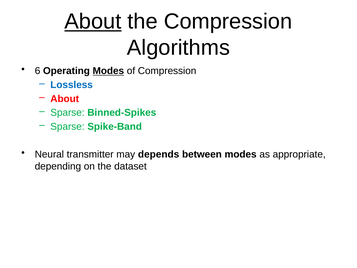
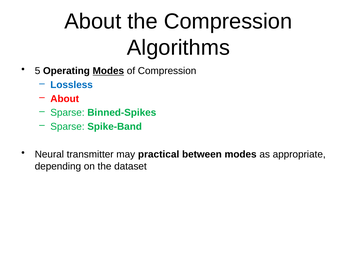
About underline: present -> none (93, 21)
6: 6 -> 5 (38, 71)
depends: depends -> practical (159, 154)
